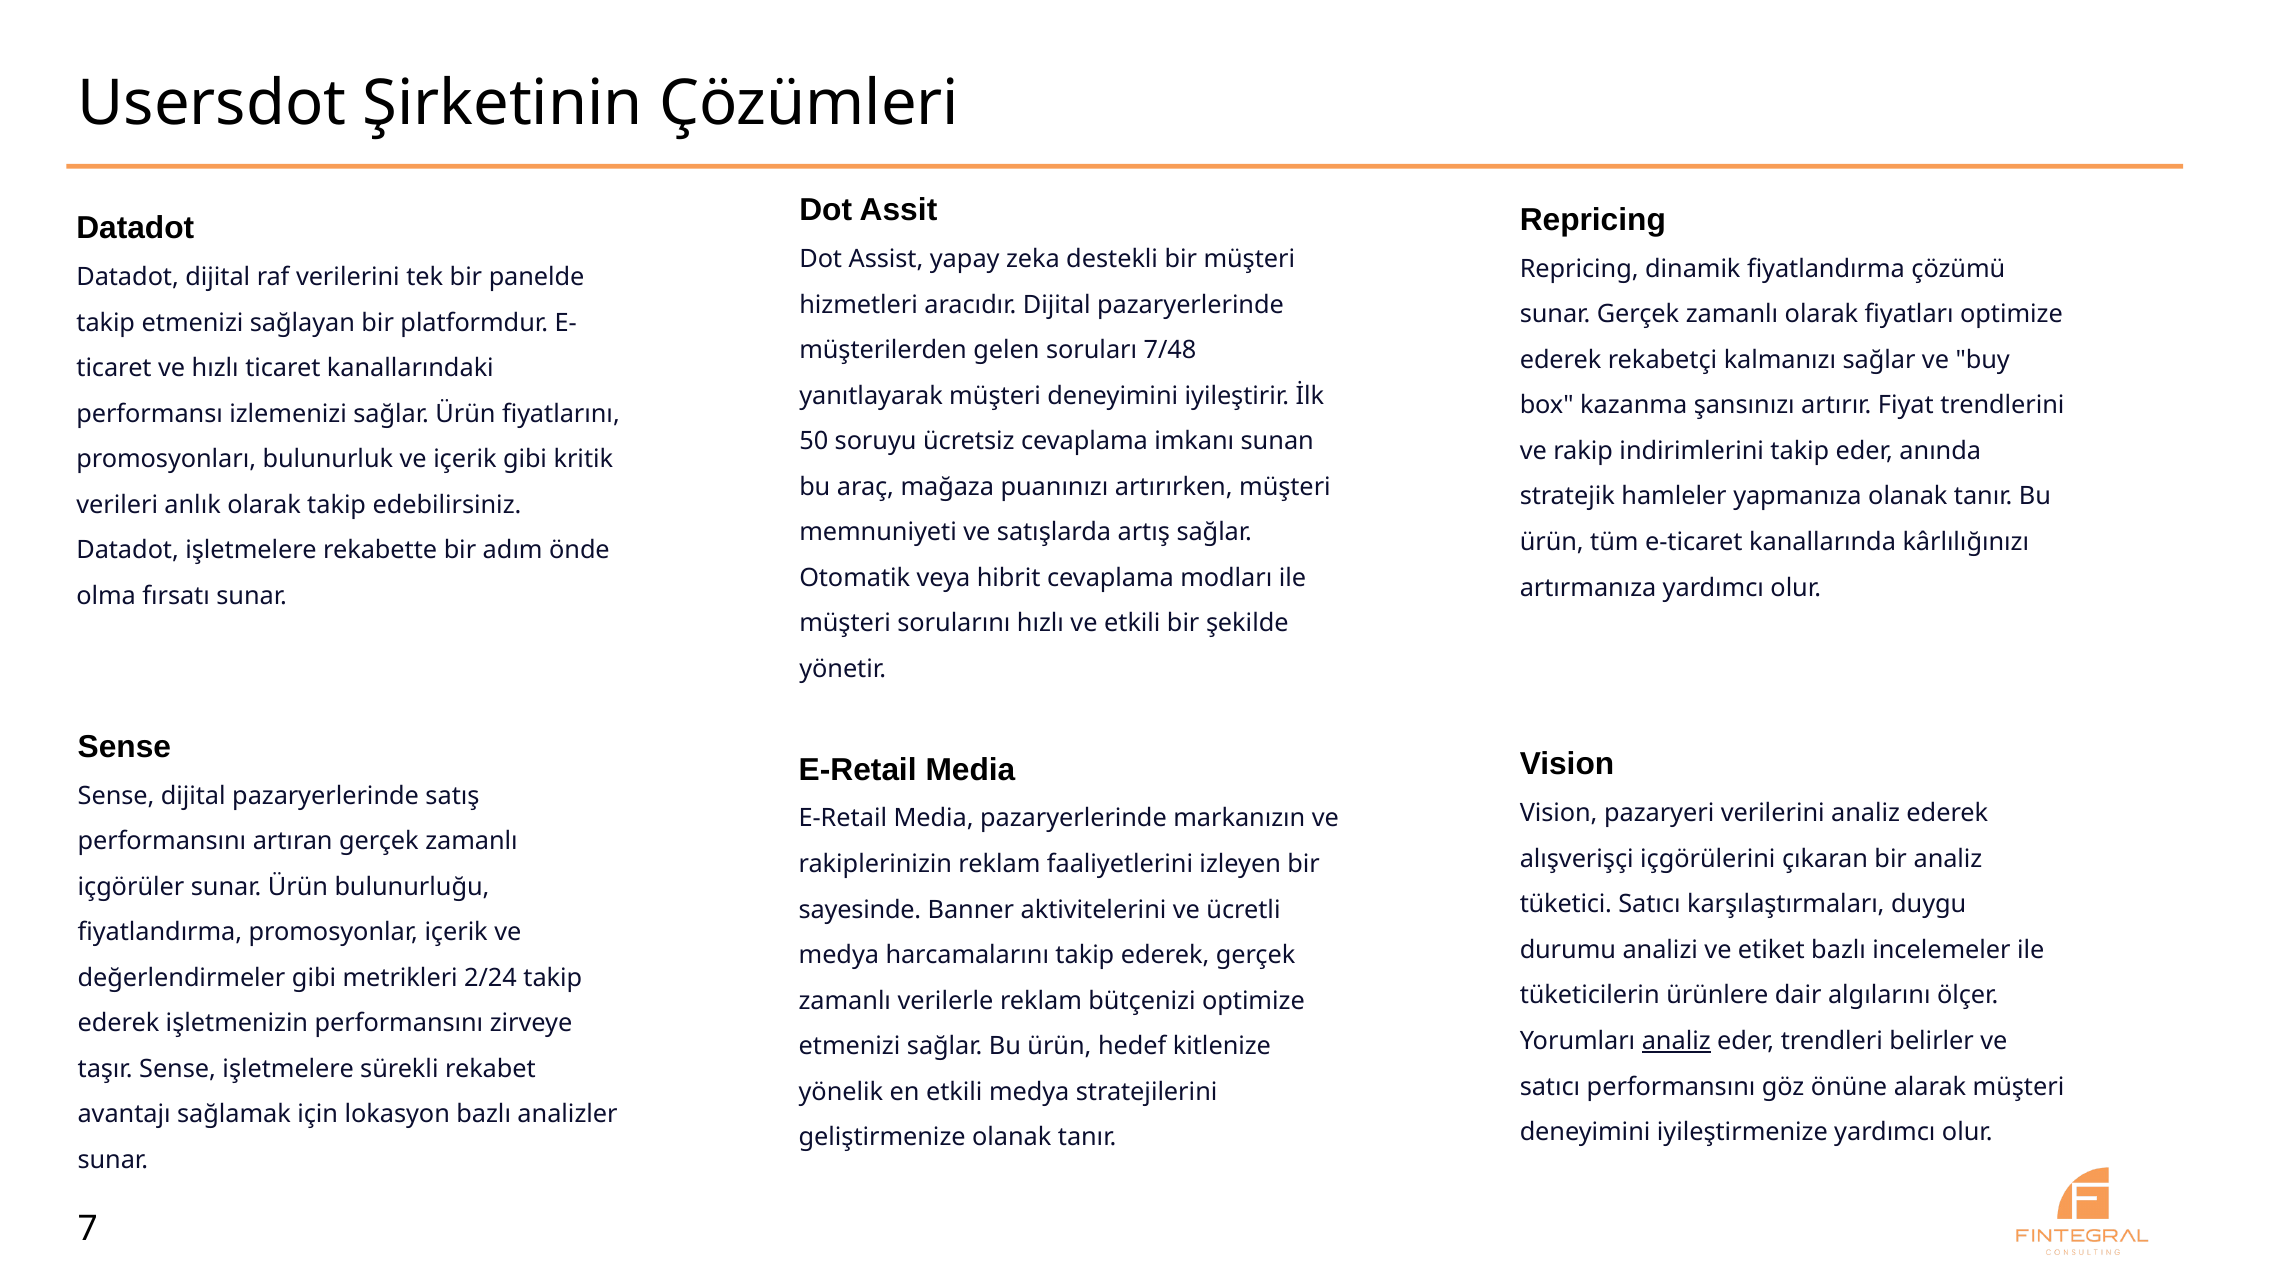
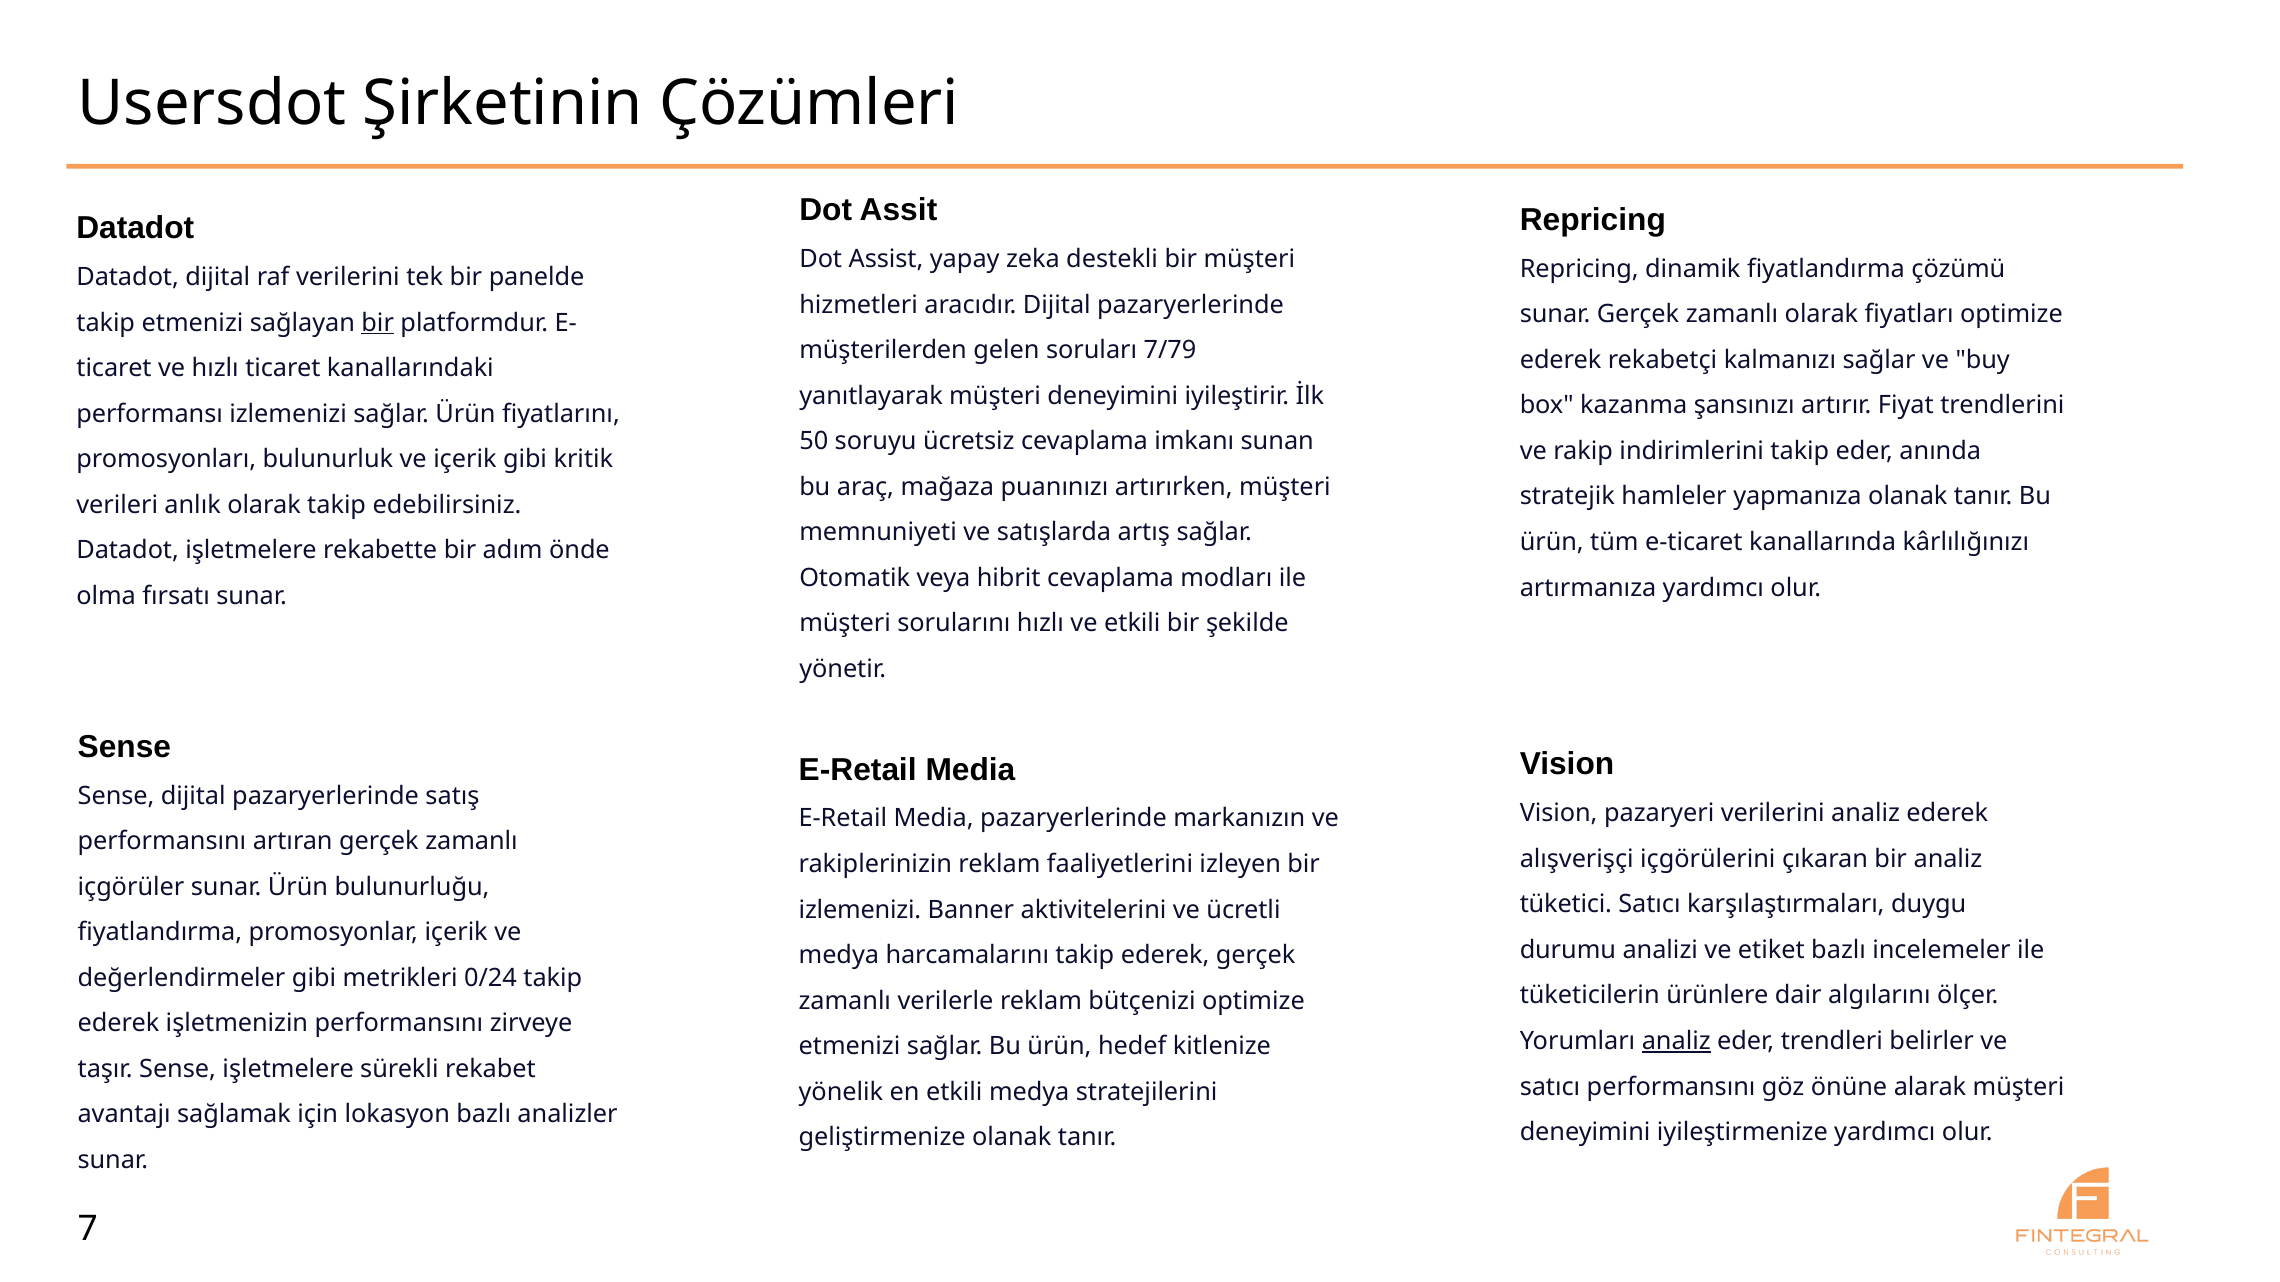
bir underline: none -> present (378, 323)
7/48: 7/48 -> 7/79 (1170, 350)
sayesinde: sayesinde -> izlemenizi (860, 910)
2/24: 2/24 -> 0/24 (491, 978)
